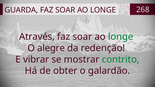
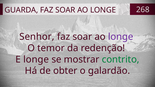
Através: Através -> Senhor (37, 37)
longe colour: green -> purple (121, 37)
alegre: alegre -> temor (51, 48)
E vibrar: vibrar -> longe (36, 60)
